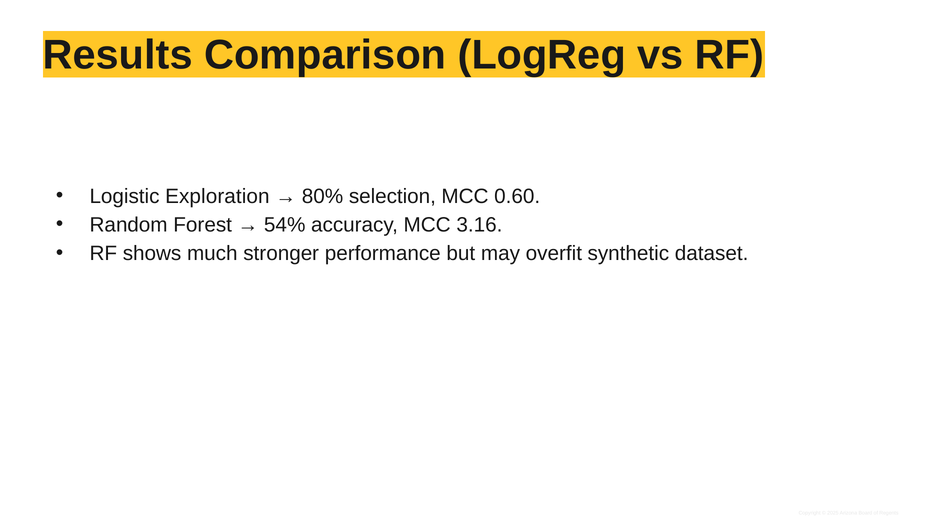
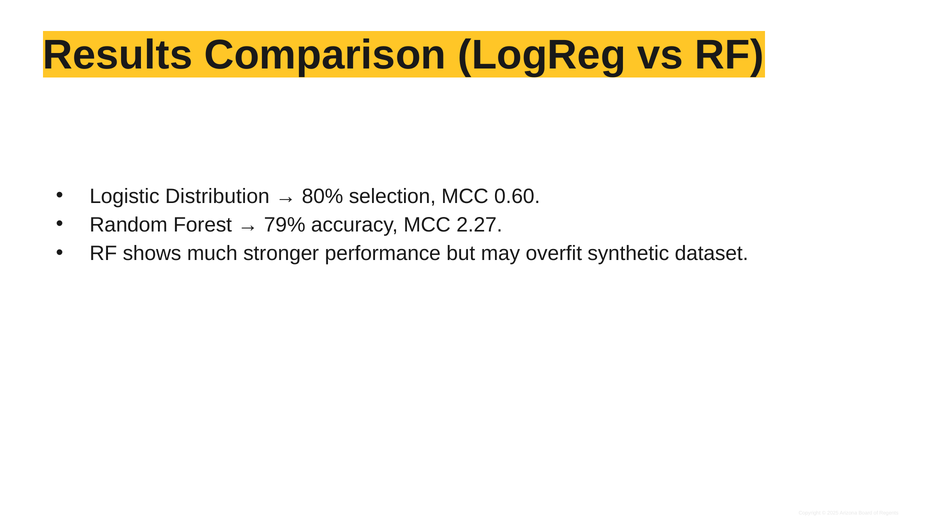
Exploration: Exploration -> Distribution (217, 196)
54%: 54% -> 79% (285, 225)
3.16: 3.16 -> 2.27 (479, 225)
